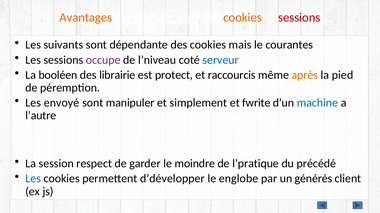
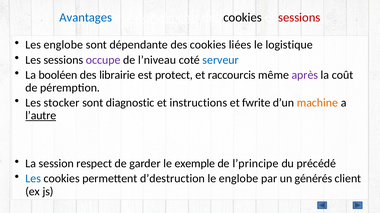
Avantages colour: orange -> blue (86, 18)
cookies colour: orange -> black (243, 18)
Les suivants: suivants -> englobe (63, 45)
mais: mais -> liées (240, 45)
courantes: courantes -> logistique (289, 45)
après colour: orange -> purple (305, 75)
pied: pied -> coût (343, 75)
envoyé: envoyé -> stocker (62, 103)
manipuler: manipuler -> diagnostic (130, 103)
simplement: simplement -> instructions (198, 103)
machine colour: blue -> orange (317, 103)
l’autre underline: none -> present (41, 116)
moindre: moindre -> exemple (195, 164)
l’pratique: l’pratique -> l’principe (256, 164)
d’développer: d’développer -> d’destruction (172, 179)
